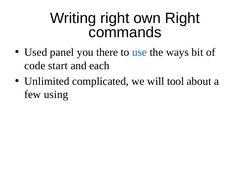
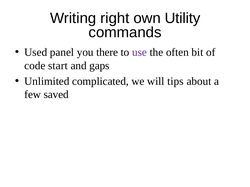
own Right: Right -> Utility (182, 18)
use colour: blue -> purple (139, 52)
ways: ways -> often (177, 52)
each: each -> gaps (99, 66)
tool: tool -> tips (175, 81)
using: using -> saved (56, 95)
